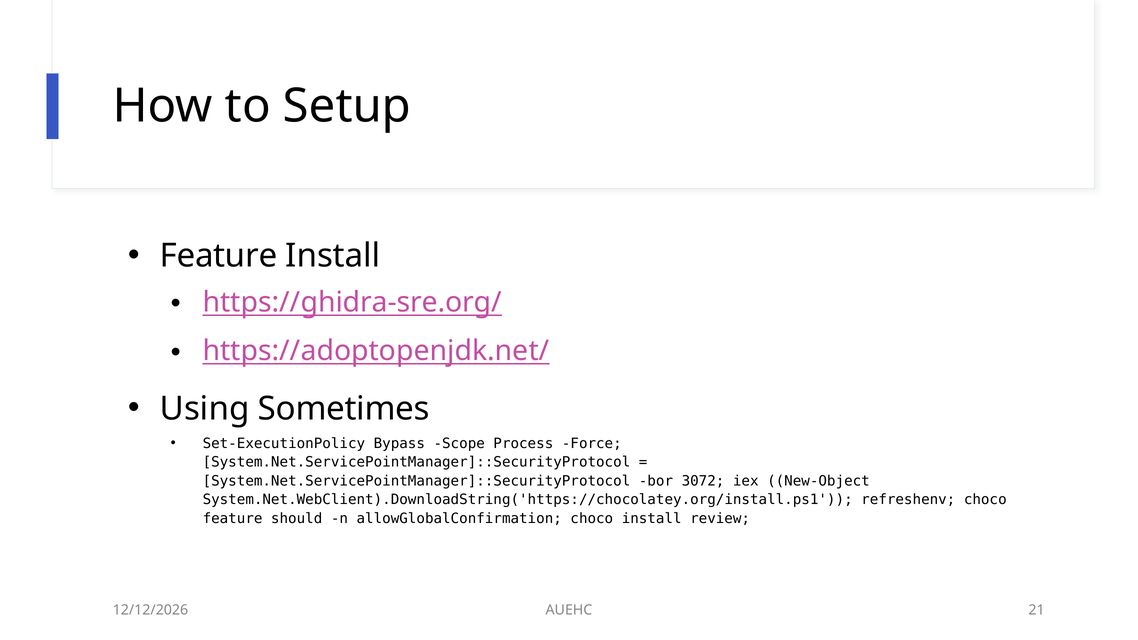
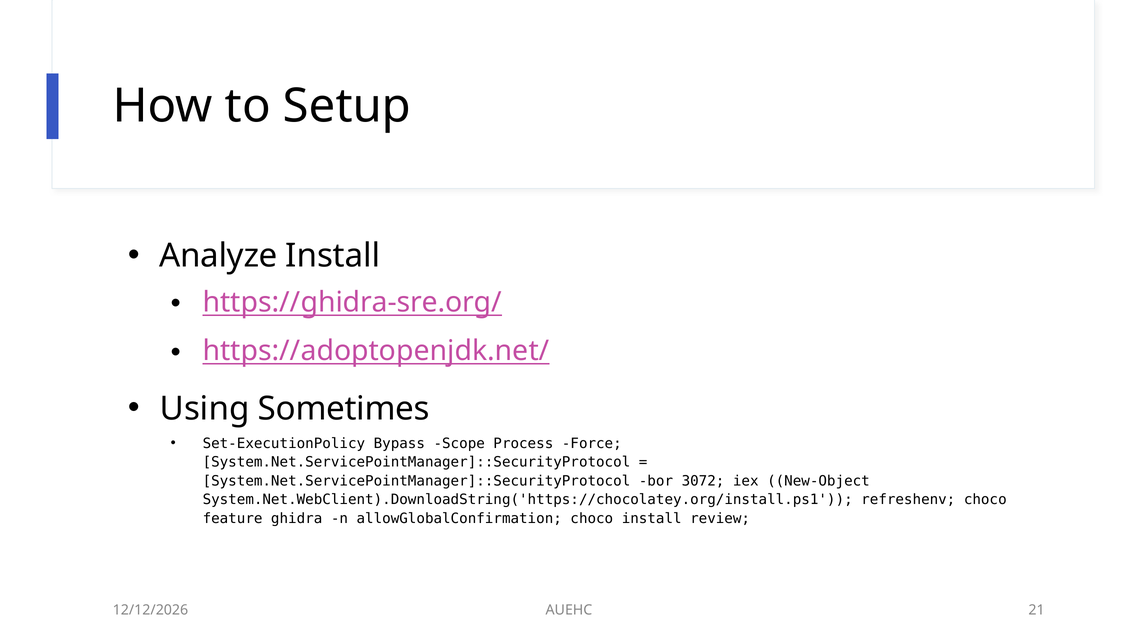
Feature: Feature -> Analyze (218, 256)
should: should -> ghidra (297, 518)
